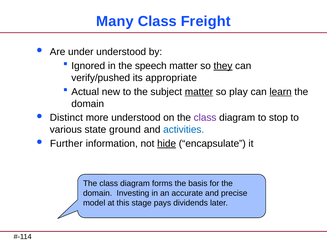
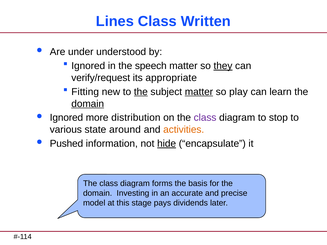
Many: Many -> Lines (115, 21)
Freight: Freight -> Written (206, 21)
verify/pushed: verify/pushed -> verify/request (101, 78)
Actual: Actual -> Fitting (85, 92)
the underline: none -> present (141, 92)
learn underline: present -> none (281, 92)
domain underline: none -> present (88, 104)
Distinct: Distinct -> Ignored (66, 118)
more understood: understood -> distribution (136, 118)
ground: ground -> around (125, 130)
activities colour: blue -> orange (184, 130)
Further: Further -> Pushed (66, 144)
